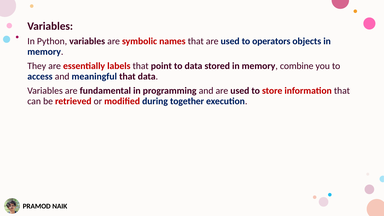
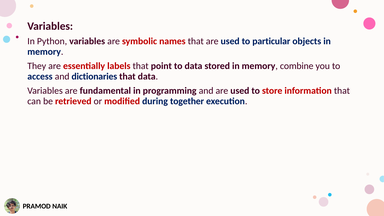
operators: operators -> particular (271, 41)
meaningful: meaningful -> dictionaries (94, 76)
